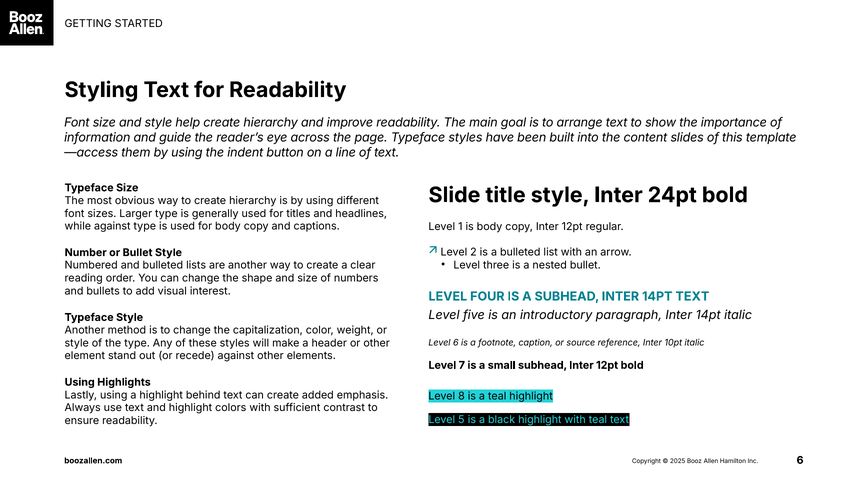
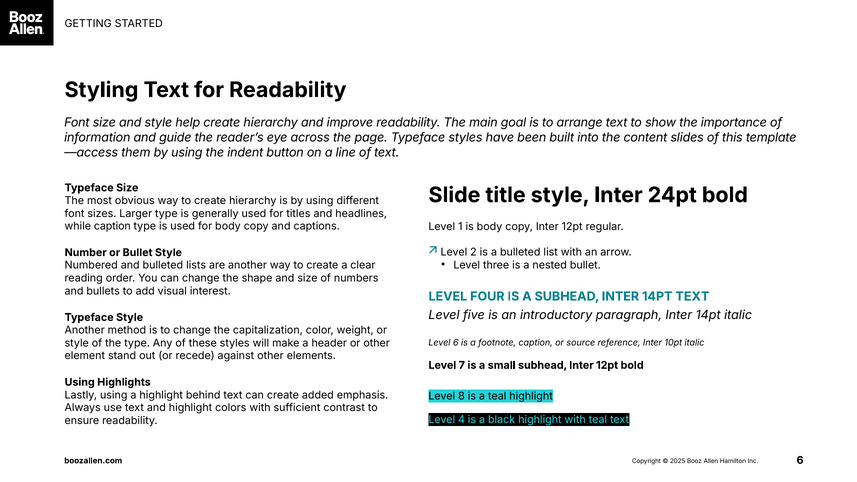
while against: against -> caption (112, 226)
5: 5 -> 4 (462, 420)
